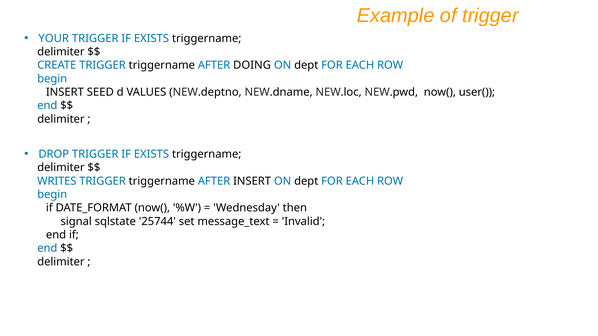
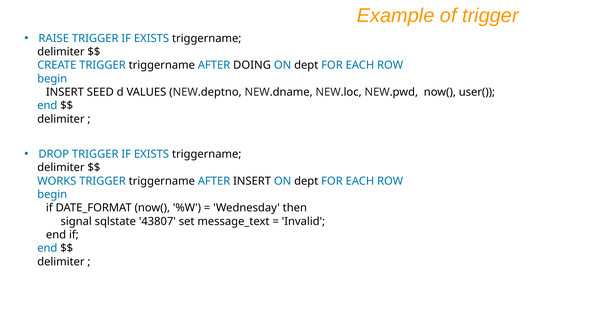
YOUR: YOUR -> RAISE (54, 38)
WRITES: WRITES -> WORKS (57, 181)
25744: 25744 -> 43807 (157, 222)
